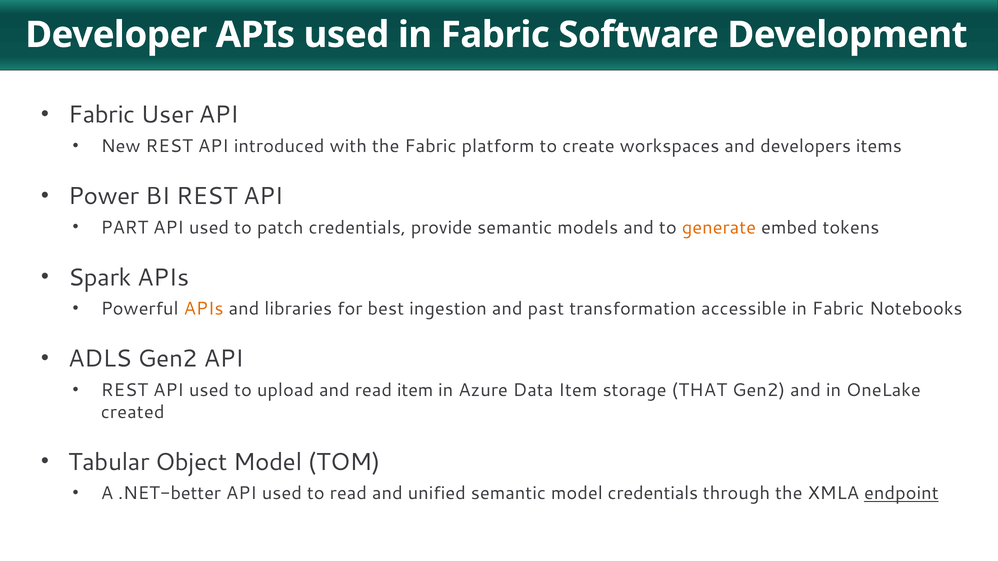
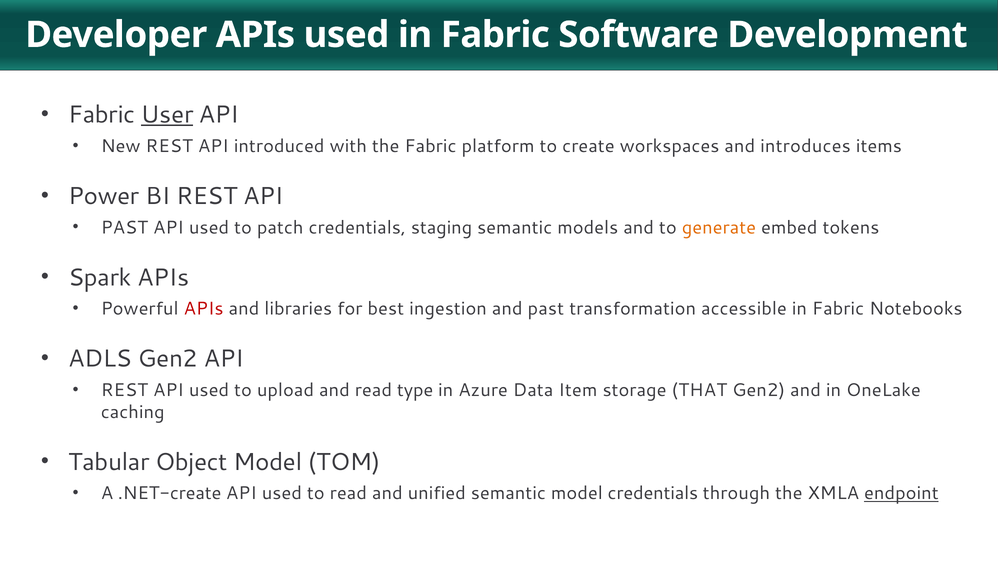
User underline: none -> present (167, 115)
developers: developers -> introduces (805, 146)
PART: PART -> PAST (124, 228)
provide: provide -> staging (442, 228)
APIs colour: orange -> red (204, 309)
read item: item -> type (415, 390)
created: created -> caching (133, 412)
.NET-better: .NET-better -> .NET-create (170, 494)
